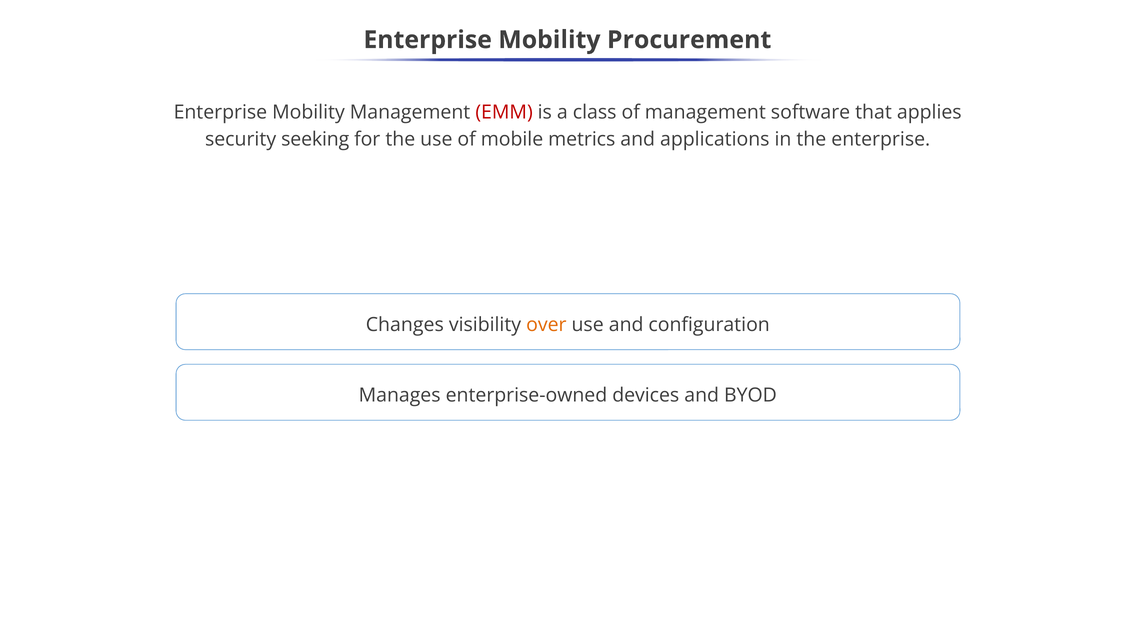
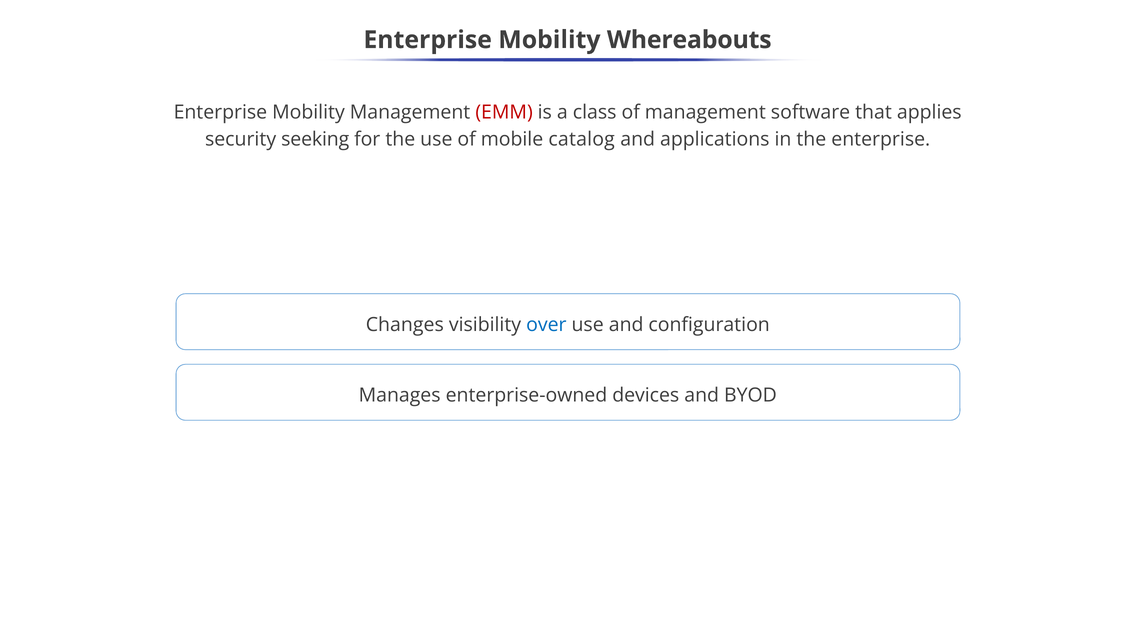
Procurement: Procurement -> Whereabouts (689, 40)
metrics: metrics -> catalog (582, 139)
over colour: orange -> blue (546, 325)
